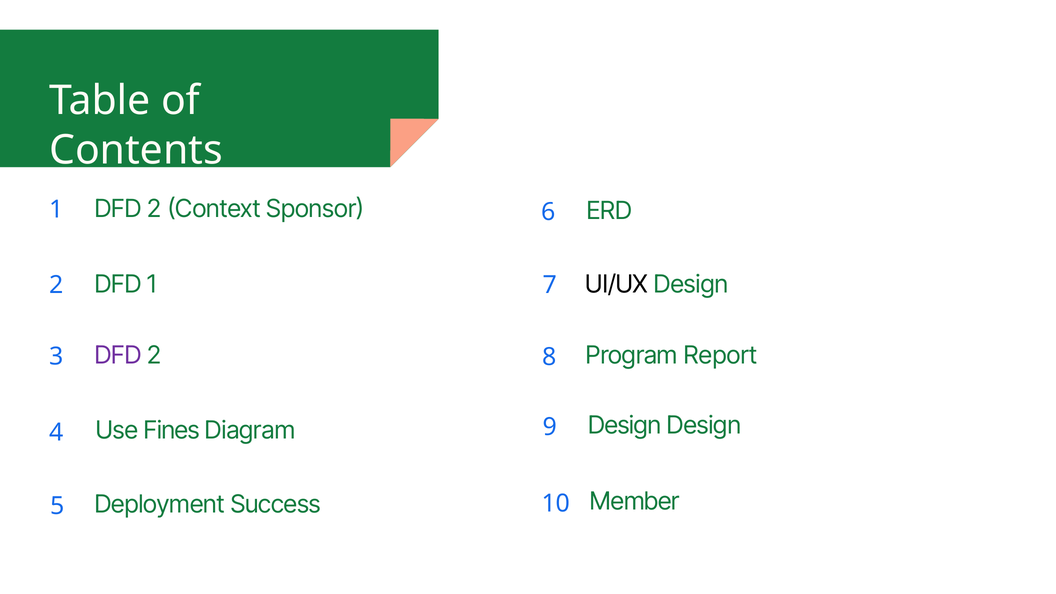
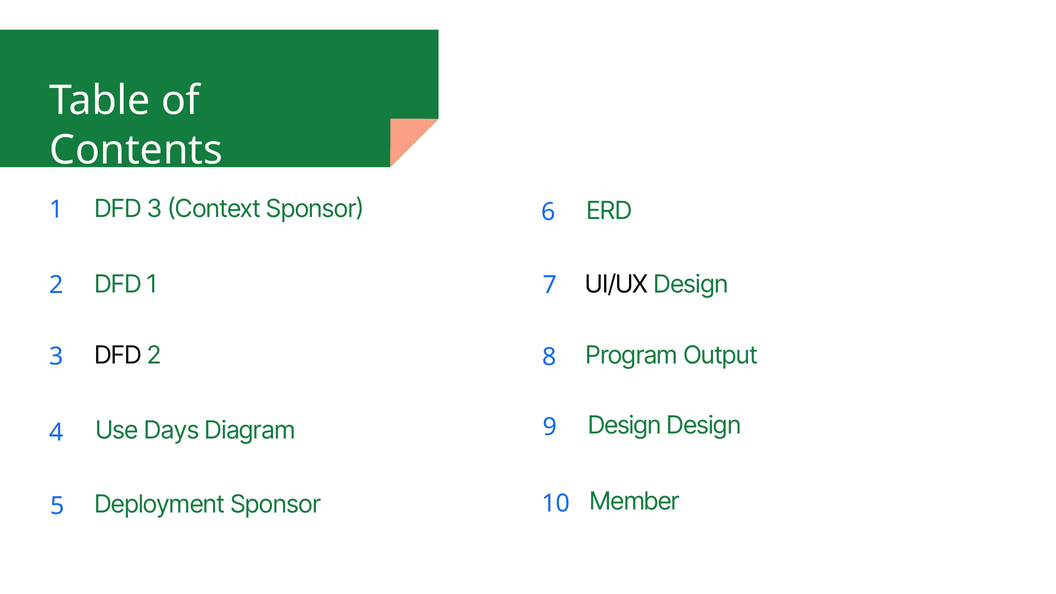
2: 2 -> 3 (155, 209)
DFD colour: purple -> black (118, 355)
Report: Report -> Output (721, 356)
Fines: Fines -> Days (171, 431)
Deployment Success: Success -> Sponsor (276, 505)
